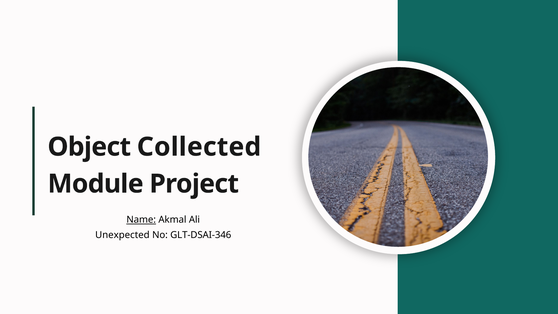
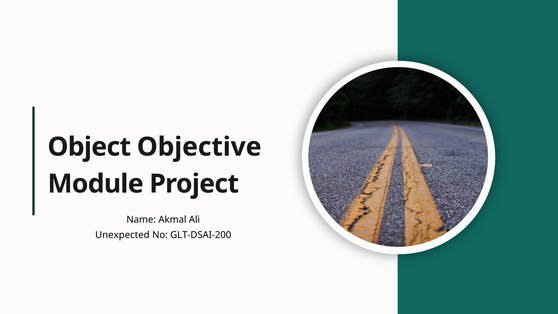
Collected: Collected -> Objective (199, 147)
Name underline: present -> none (141, 220)
GLT-DSAI-346: GLT-DSAI-346 -> GLT-DSAI-200 (201, 235)
